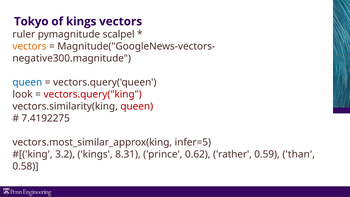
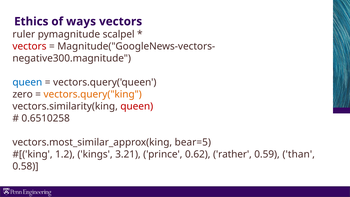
Tokyo: Tokyo -> Ethics (31, 21)
of kings: kings -> ways (81, 21)
vectors colour: orange -> red (29, 46)
look: look -> zero (23, 94)
vectors.query("king colour: red -> orange (93, 94)
7.4192275: 7.4192275 -> 0.6510258 (46, 118)
infer=5: infer=5 -> bear=5 (193, 142)
3.2: 3.2 -> 1.2 (65, 154)
8.31: 8.31 -> 3.21 (128, 154)
